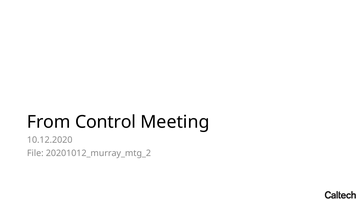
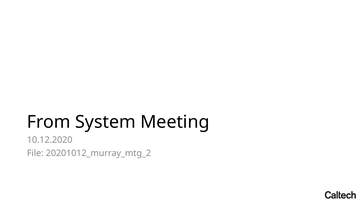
Control: Control -> System (105, 122)
